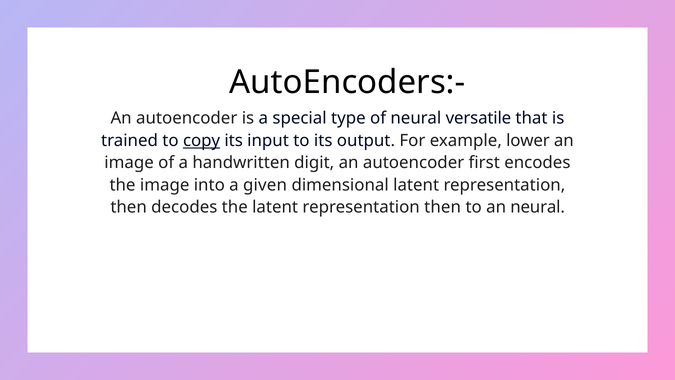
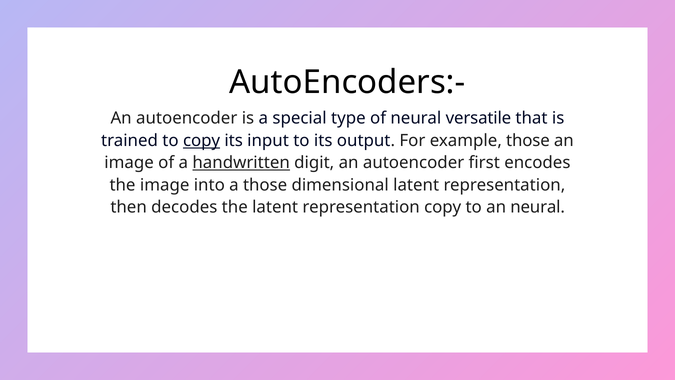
example lower: lower -> those (528, 140)
handwritten underline: none -> present (241, 163)
a given: given -> those (265, 185)
the latent representation then: then -> copy (443, 207)
